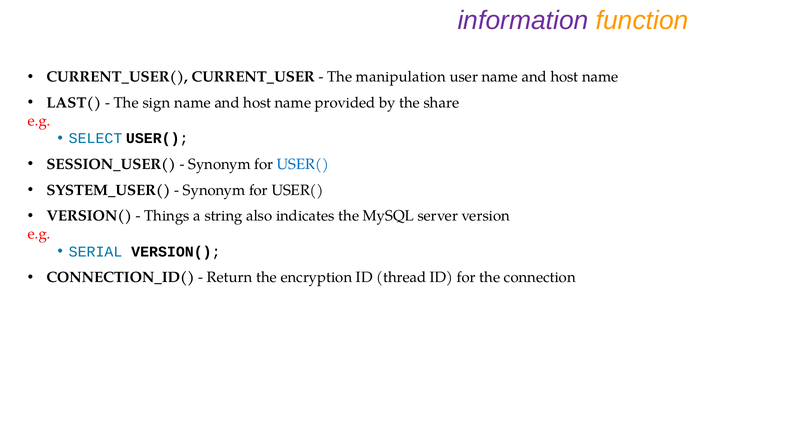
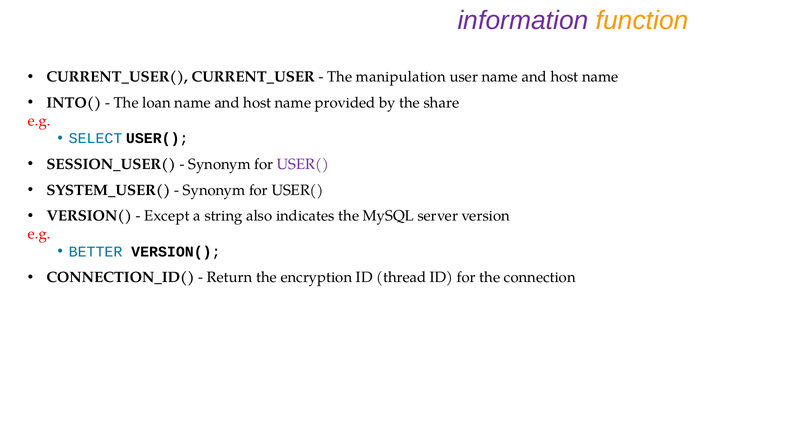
LAST(: LAST( -> INTO( (74, 103)
sign: sign -> loan (157, 103)
USER( colour: blue -> purple (303, 164)
Things: Things -> Except (167, 216)
SERIAL: SERIAL -> BETTER (96, 252)
